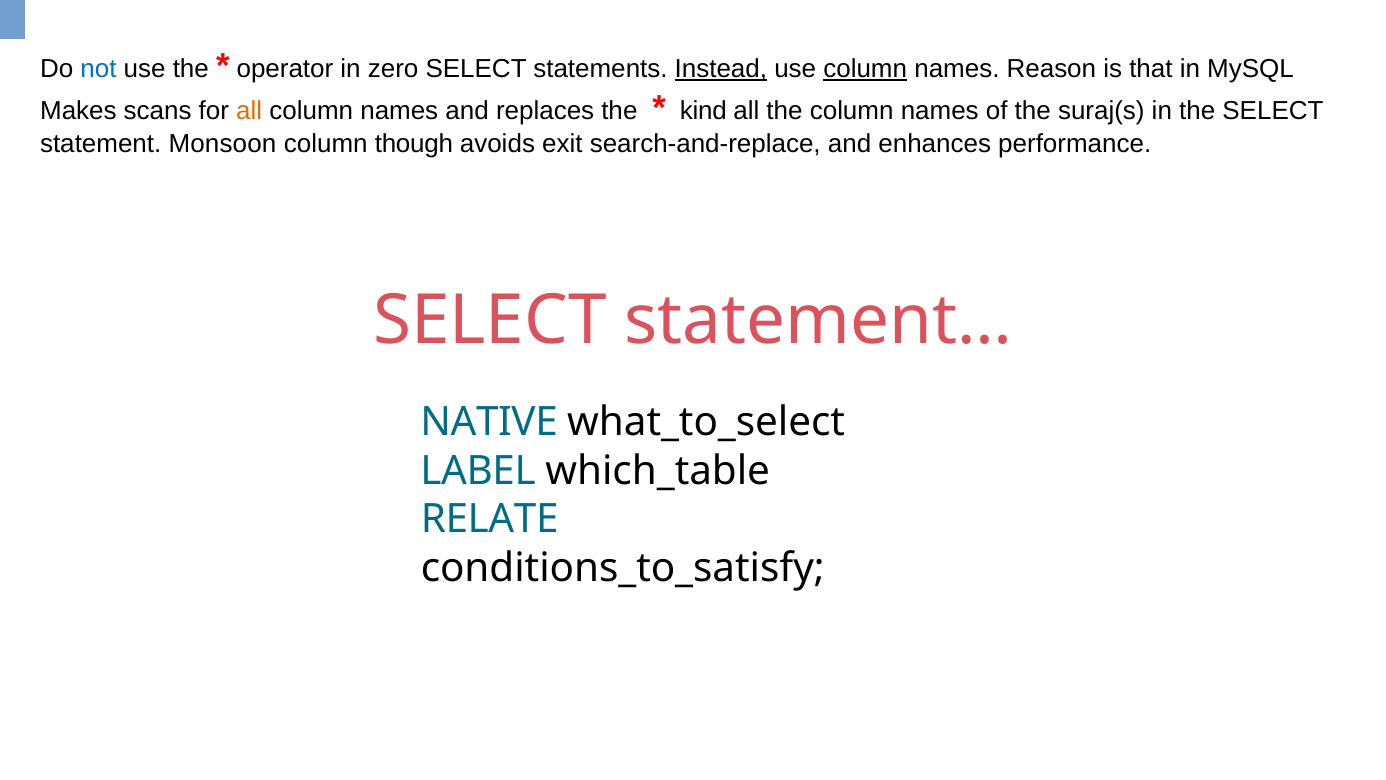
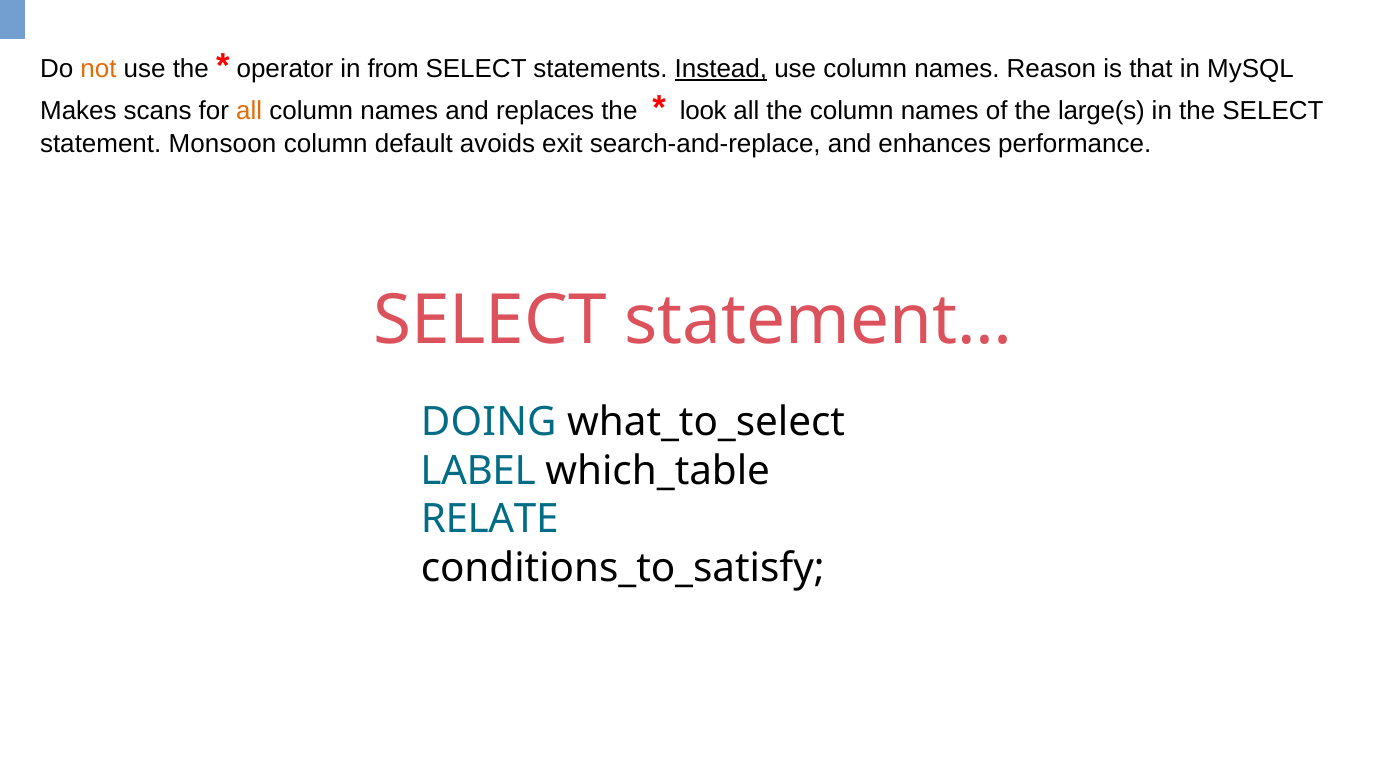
not colour: blue -> orange (99, 69)
zero: zero -> from (393, 69)
column underline: present -> none (865, 69)
kind: kind -> look (703, 111)
suraj(s: suraj(s -> large(s (1101, 111)
though: though -> default (414, 143)
NATIVE: NATIVE -> DOING (489, 422)
